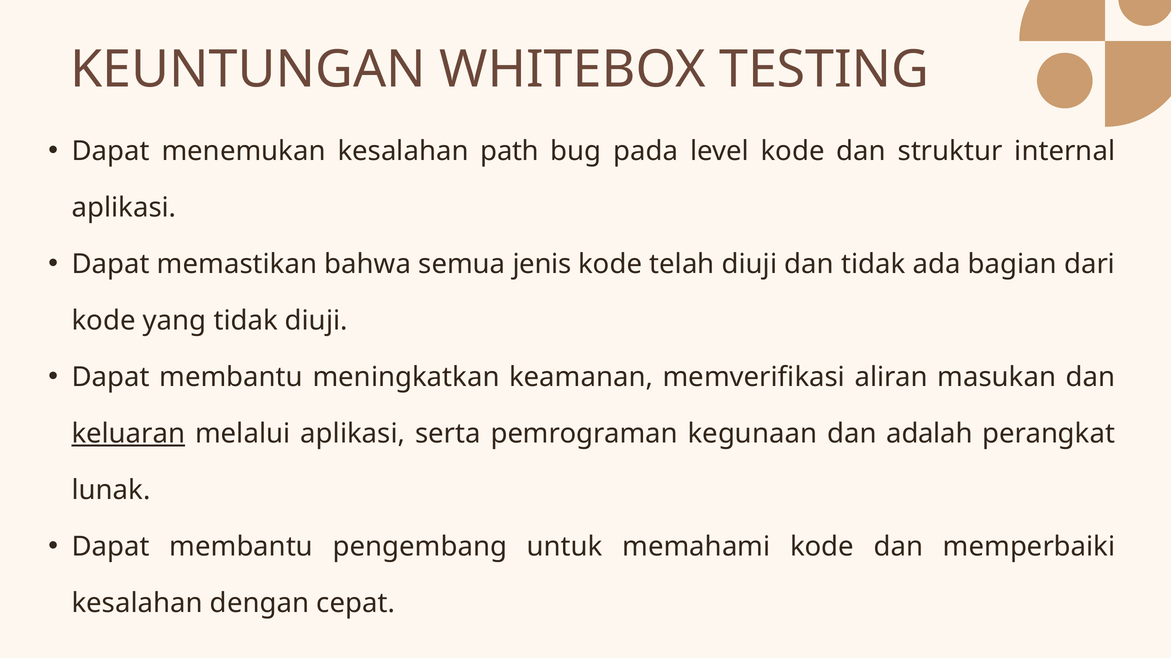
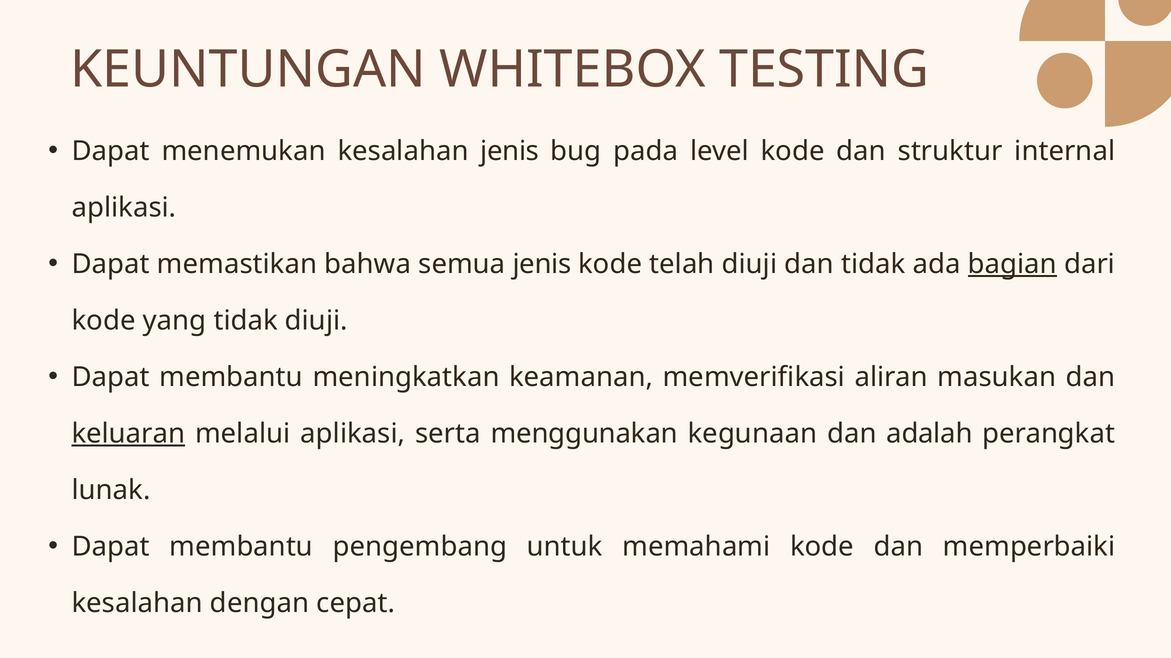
kesalahan path: path -> jenis (510, 151)
bagian underline: none -> present (1012, 264)
pemrograman: pemrograman -> menggunakan (584, 434)
